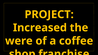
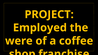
Increased: Increased -> Employed (40, 28)
